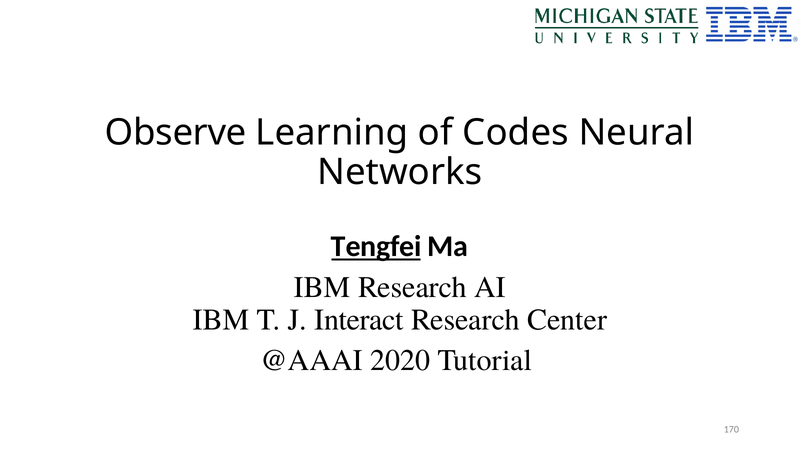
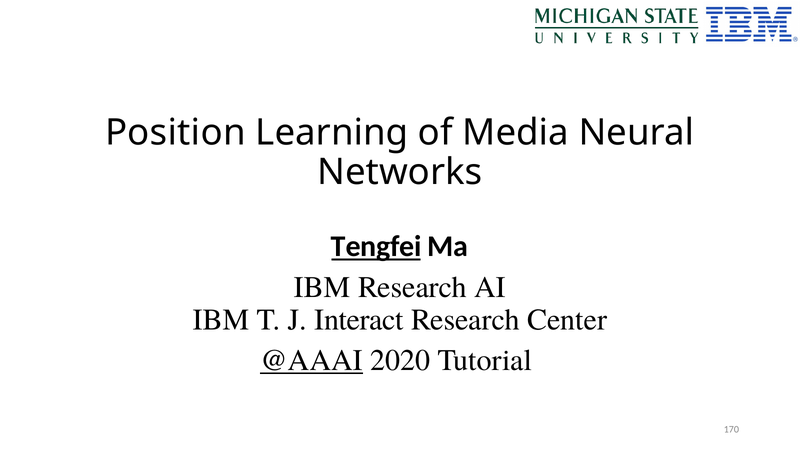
Observe: Observe -> Position (175, 132)
Codes: Codes -> Media (516, 132)
@AAAI underline: none -> present (312, 360)
